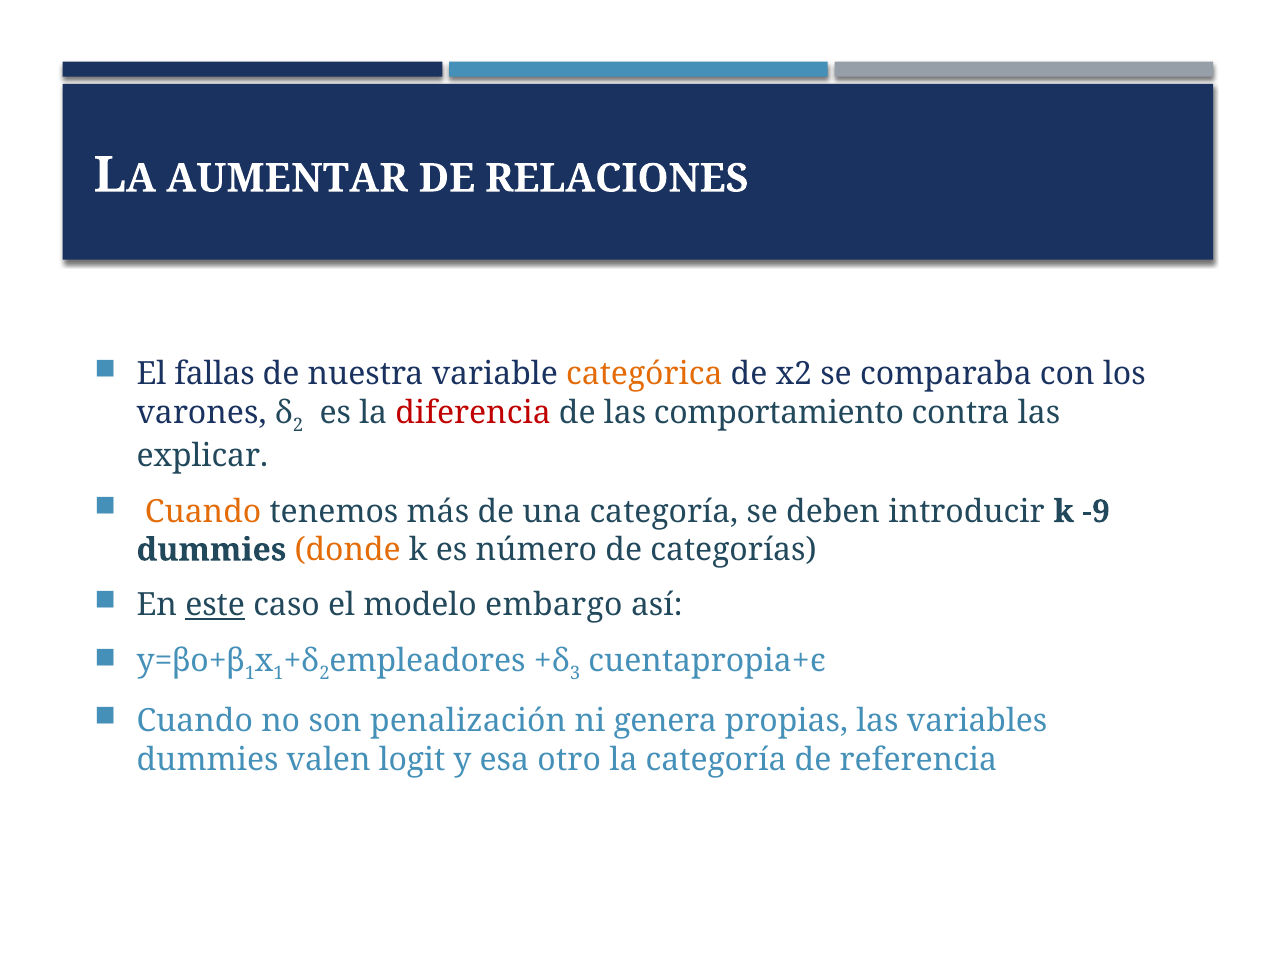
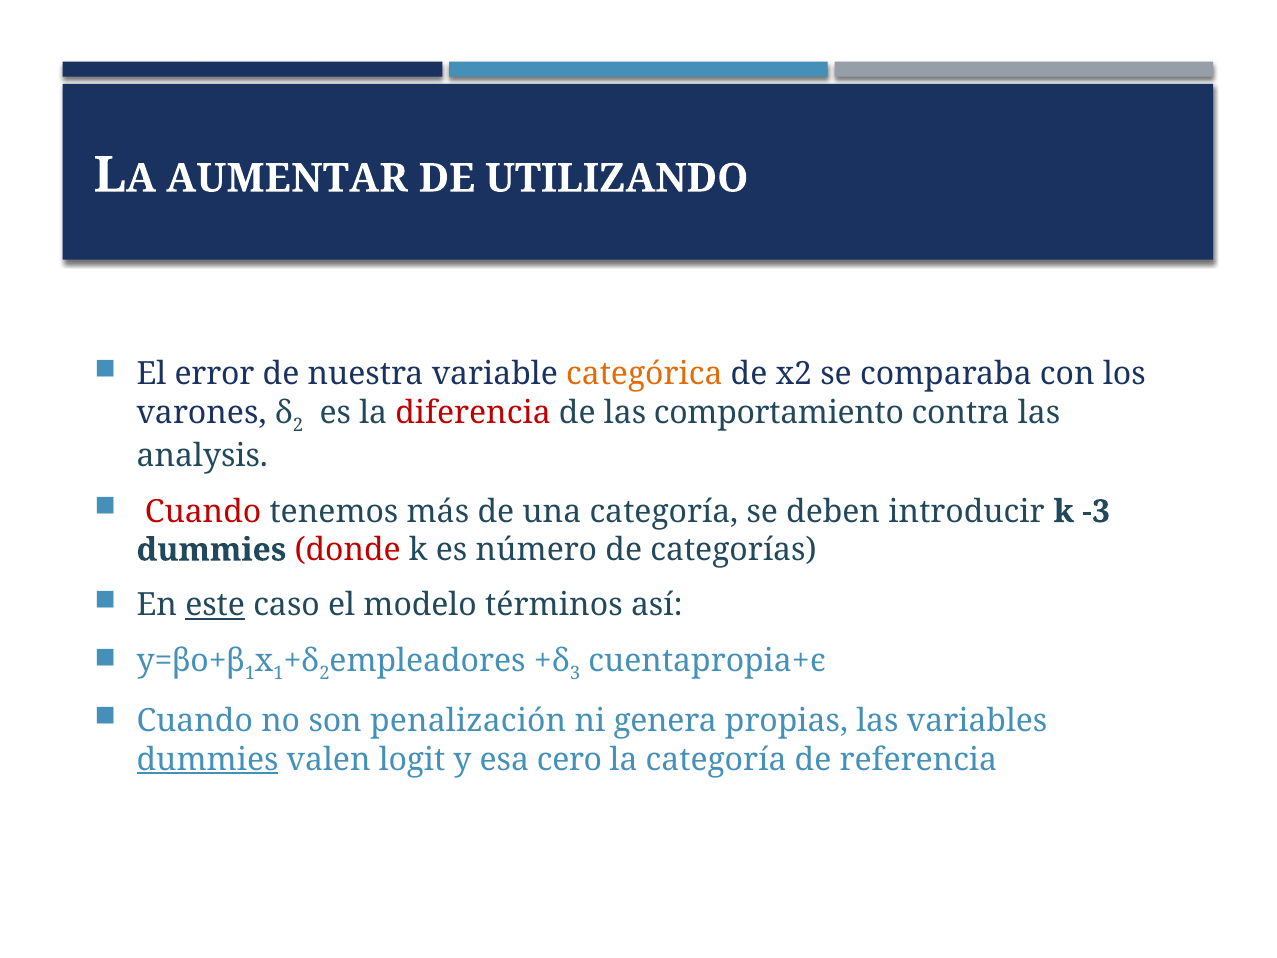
RELACIONES: RELACIONES -> UTILIZANDO (617, 178)
fallas: fallas -> error (215, 374)
explicar: explicar -> analysis (202, 456)
Cuando colour: orange -> red (203, 512)
-9: -9 -> -3 (1096, 512)
donde colour: orange -> red (348, 550)
embargo: embargo -> términos (554, 605)
dummies underline: none -> present (208, 759)
otro: otro -> cero (570, 759)
